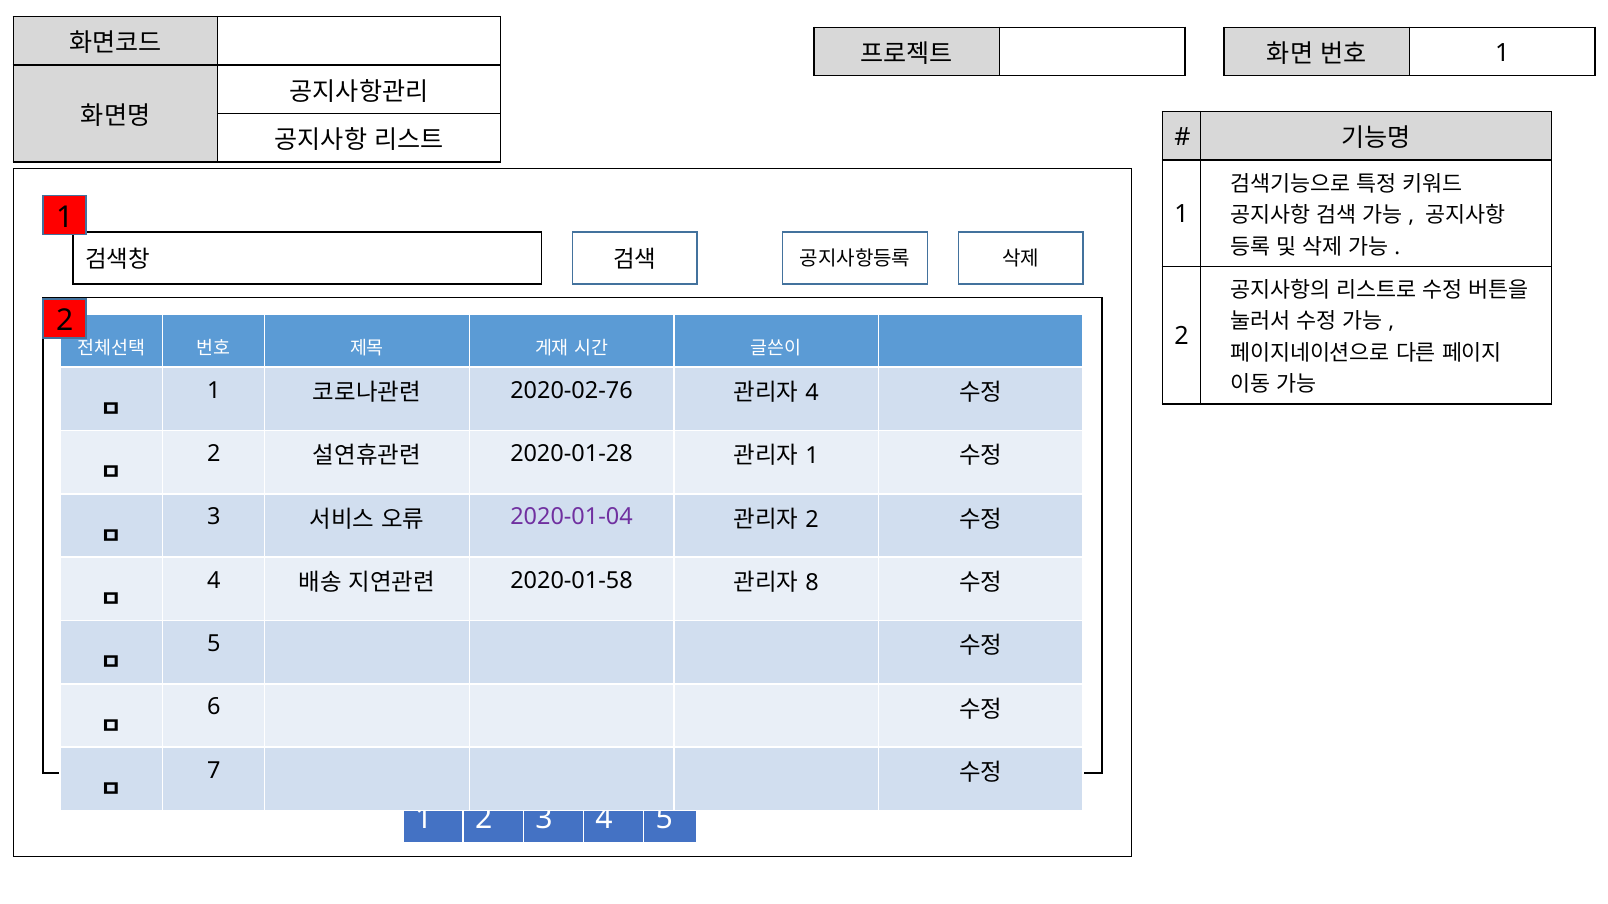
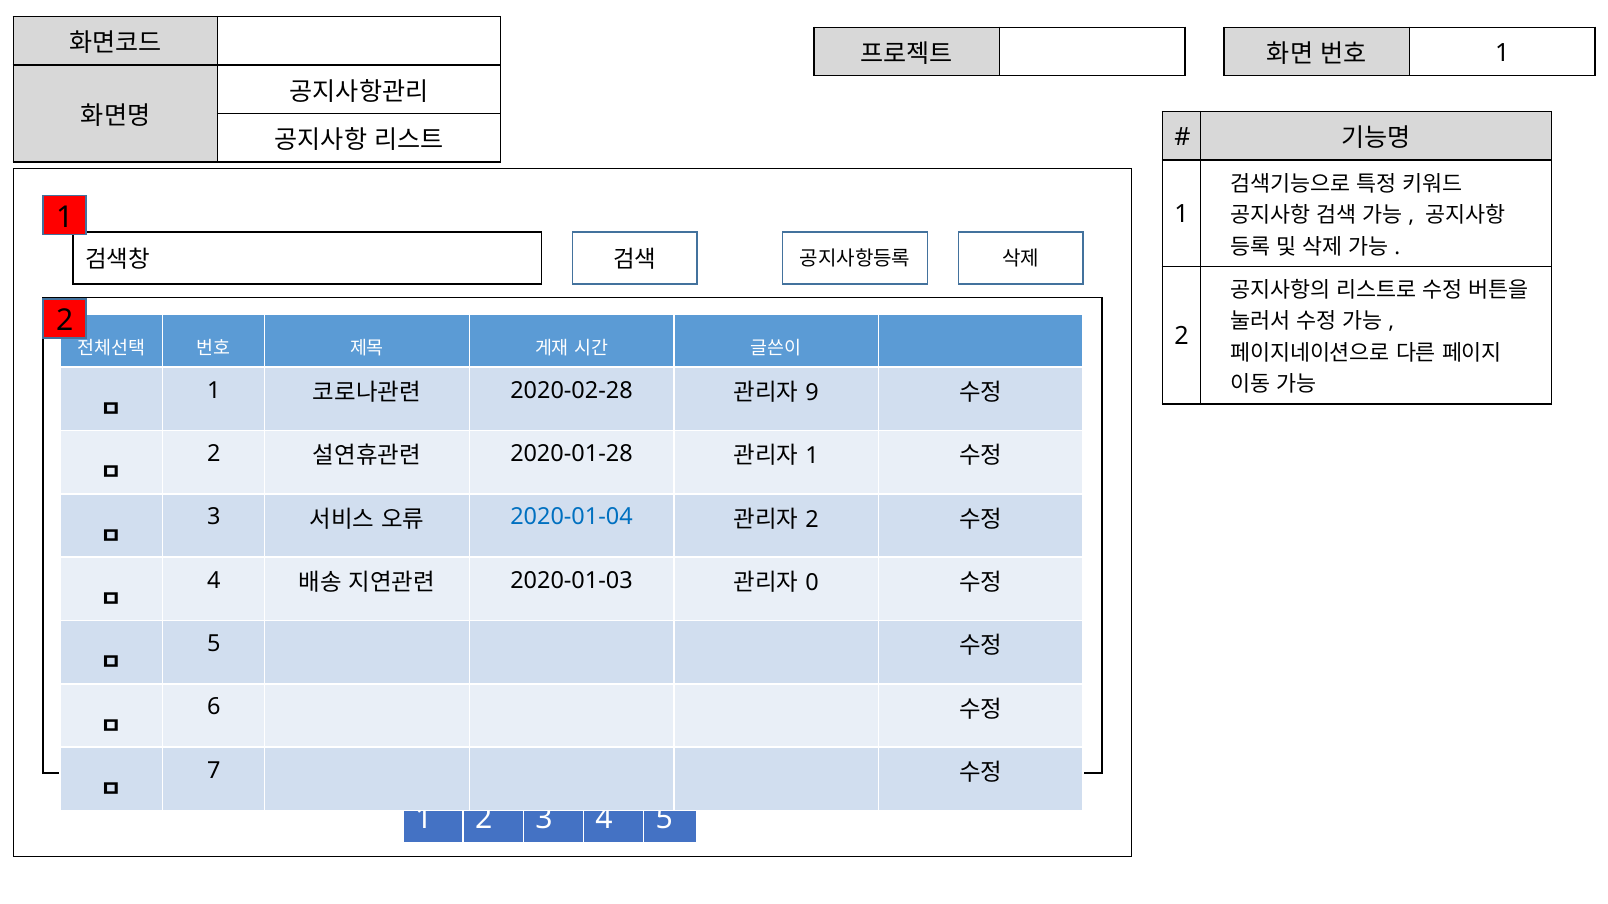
2020-02-76: 2020-02-76 -> 2020-02-28 (571, 391)
4: 4 -> 9 (812, 393)
2020-01-04 colour: purple -> blue (571, 517)
2020-01-58: 2020-01-58 -> 2020-01-03 (571, 581)
8: 8 -> 0 (812, 583)
